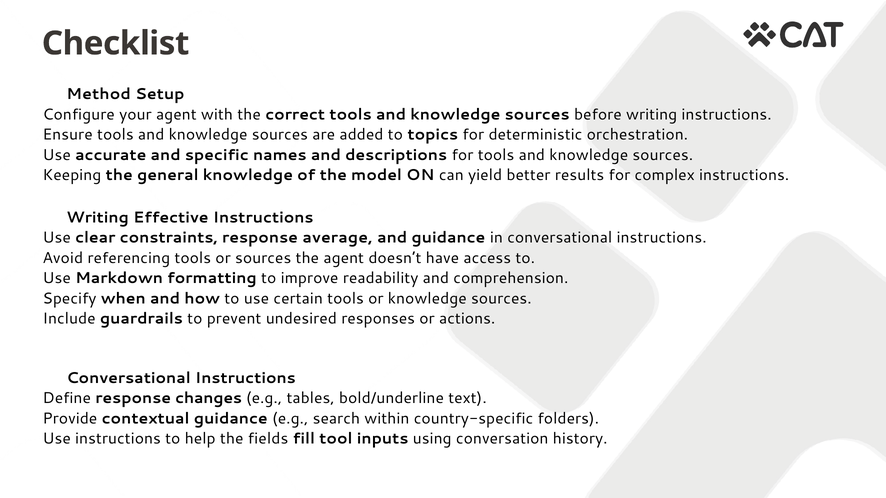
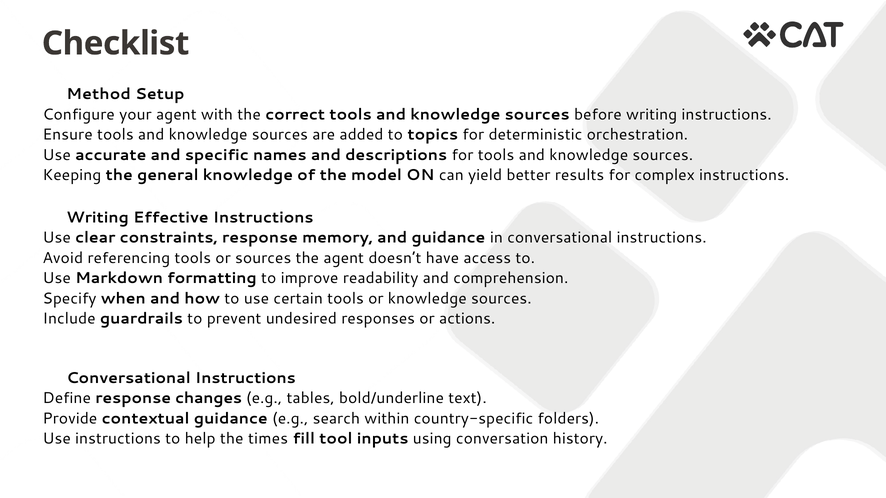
average: average -> memory (338, 238)
fields: fields -> times (268, 439)
